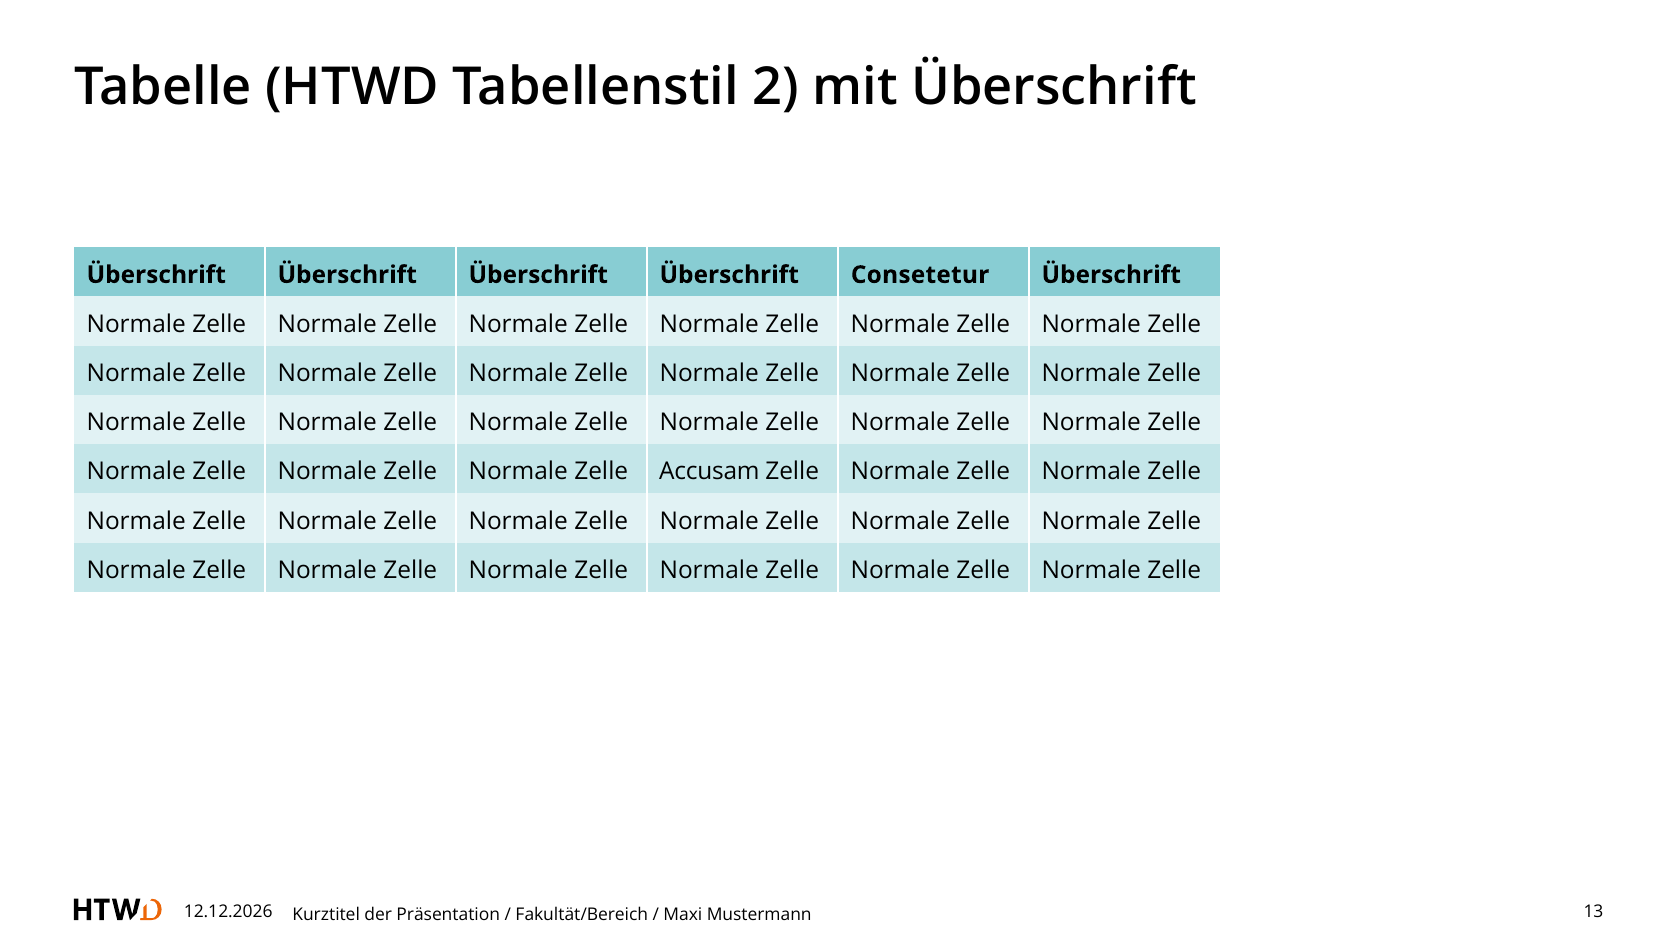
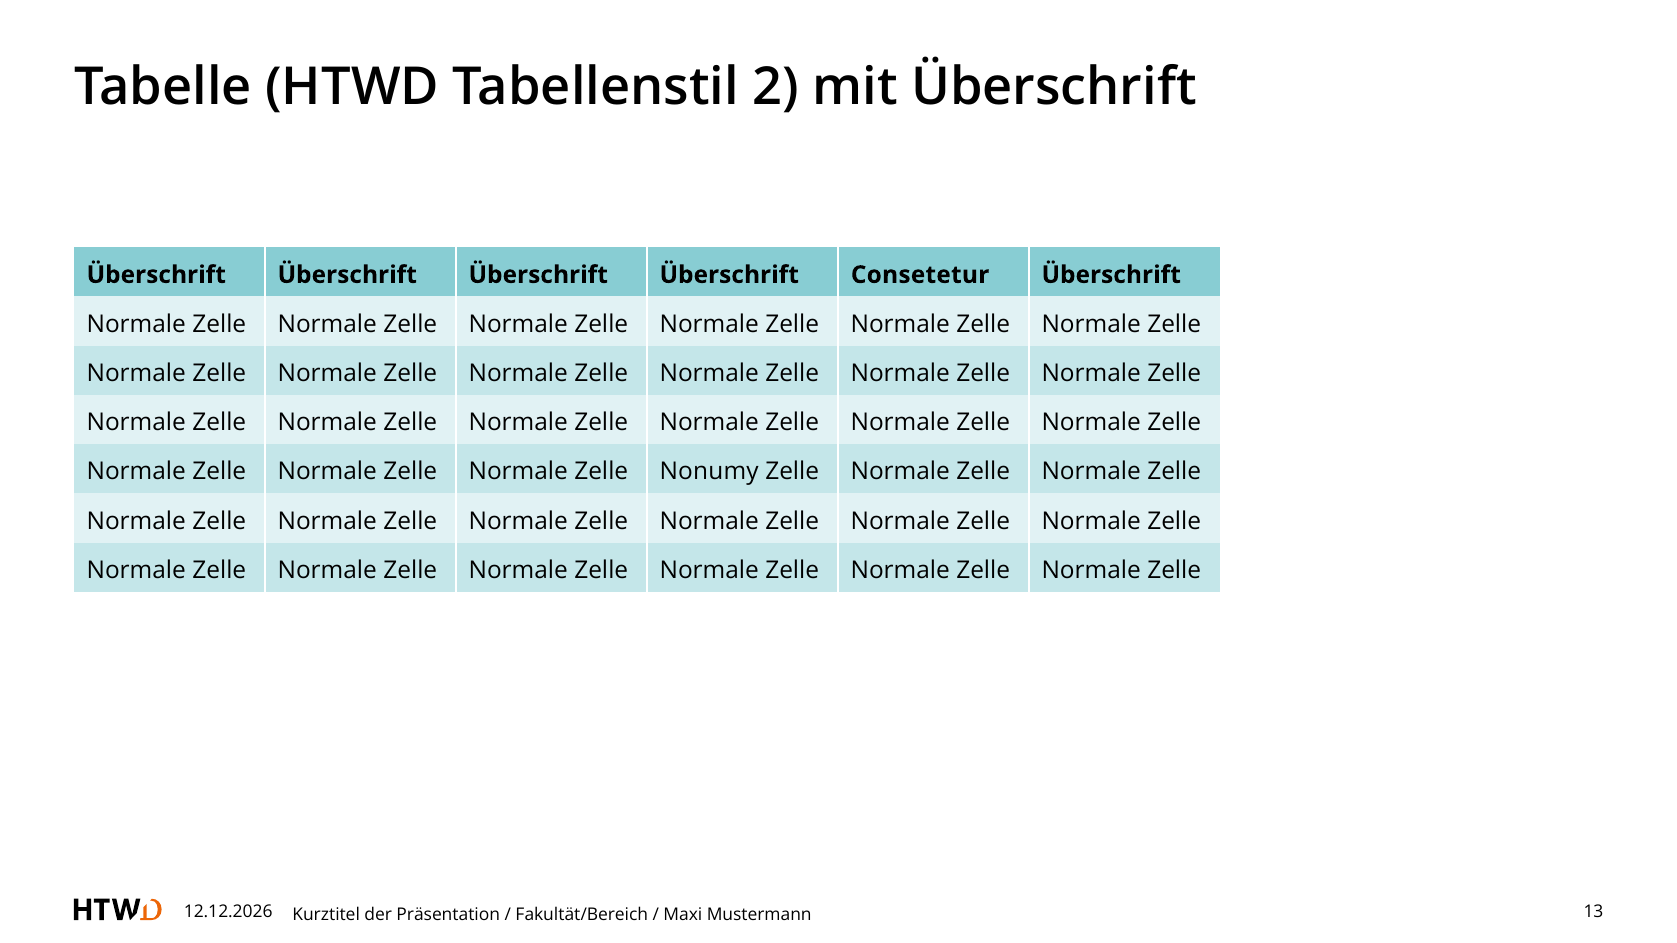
Accusam: Accusam -> Nonumy (709, 472)
